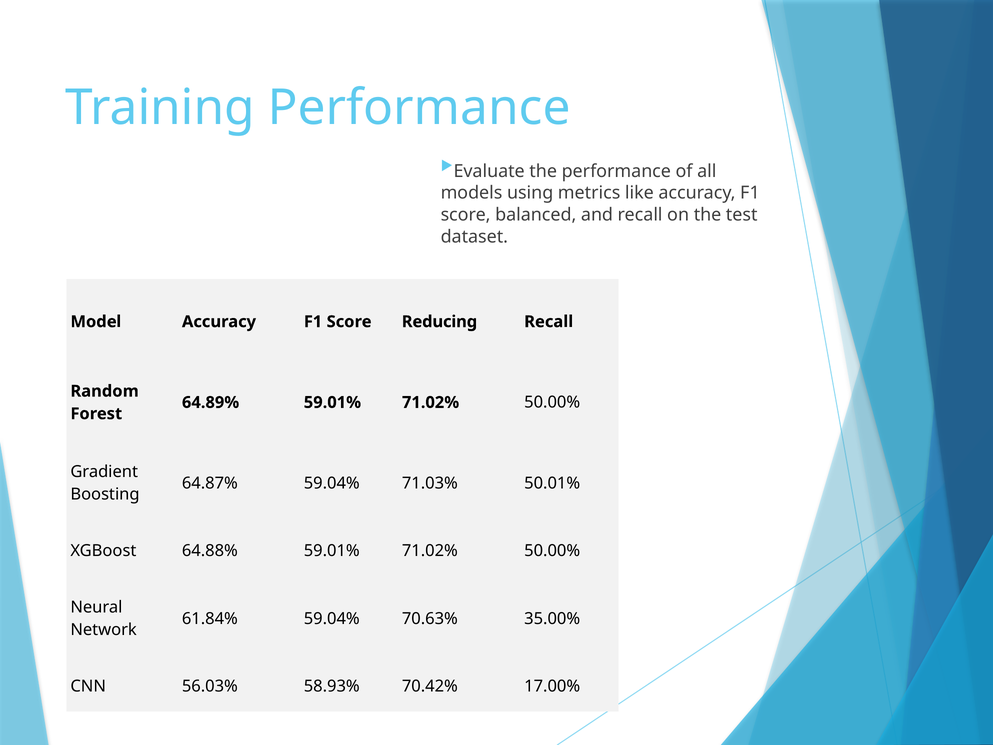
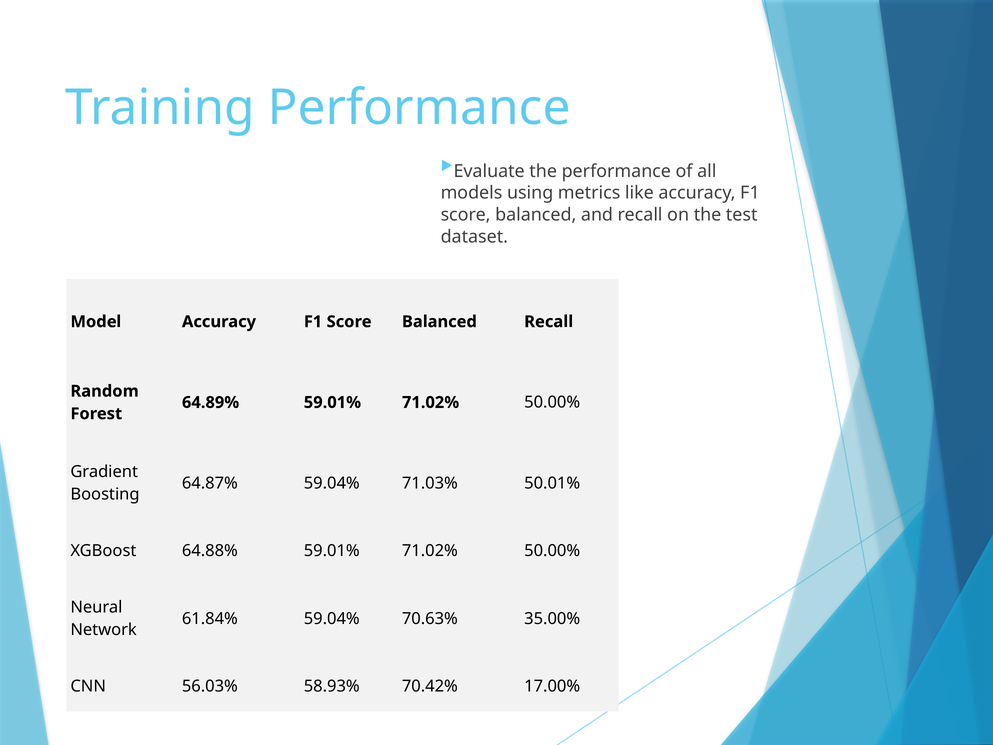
Reducing: Reducing -> Balanced (439, 322)
